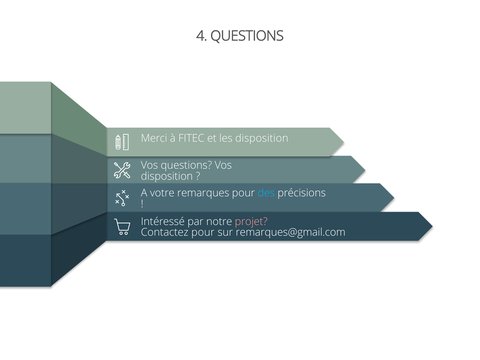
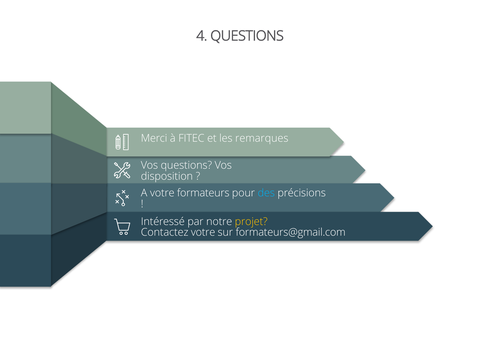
les disposition: disposition -> remarques (262, 138)
remarques: remarques -> formateurs (203, 193)
projet colour: pink -> yellow (251, 222)
Contactez pour: pour -> votre (203, 232)
remarques@gmail.com: remarques@gmail.com -> formateurs@gmail.com (291, 232)
